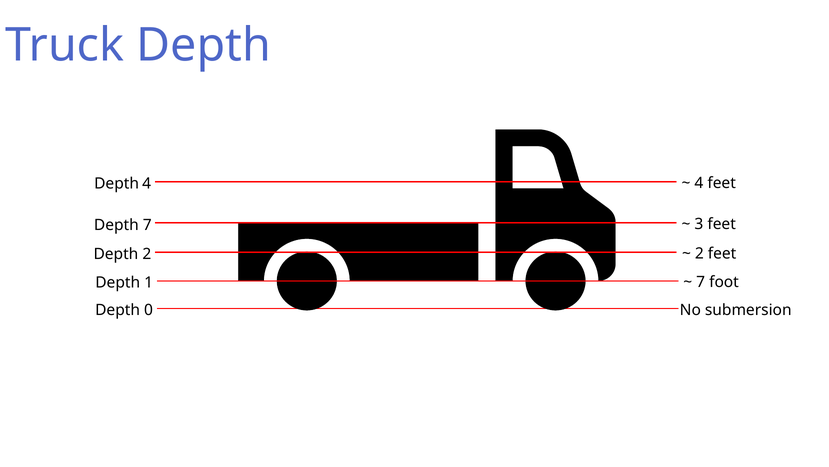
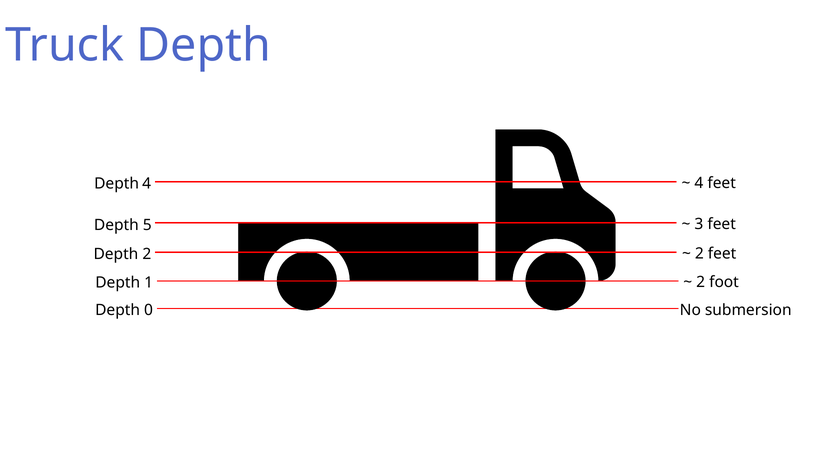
Depth 7: 7 -> 5 (147, 225)
7: 7 -> 2 (701, 282)
